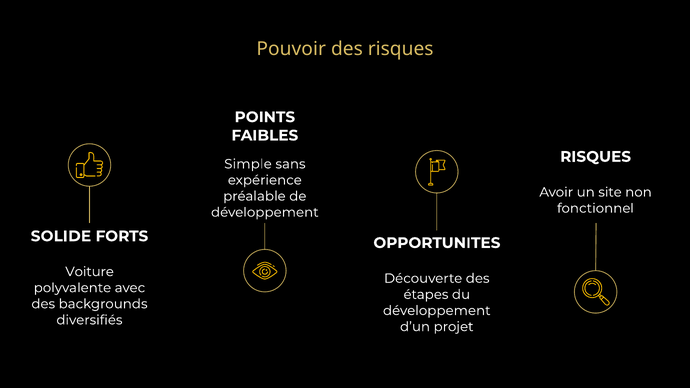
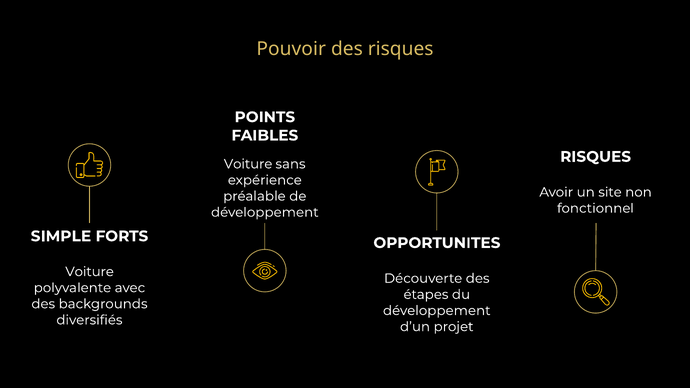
Simple: Simple -> Voiture (248, 164)
SOLIDE: SOLIDE -> SIMPLE (61, 236)
